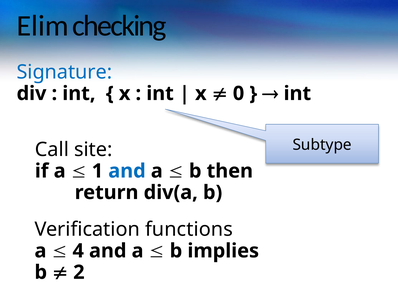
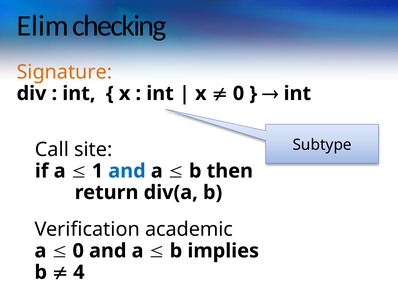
Signature colour: blue -> orange (64, 72)
functions: functions -> academic (189, 230)
4: 4 -> 0 (78, 251)
2: 2 -> 4 (79, 273)
